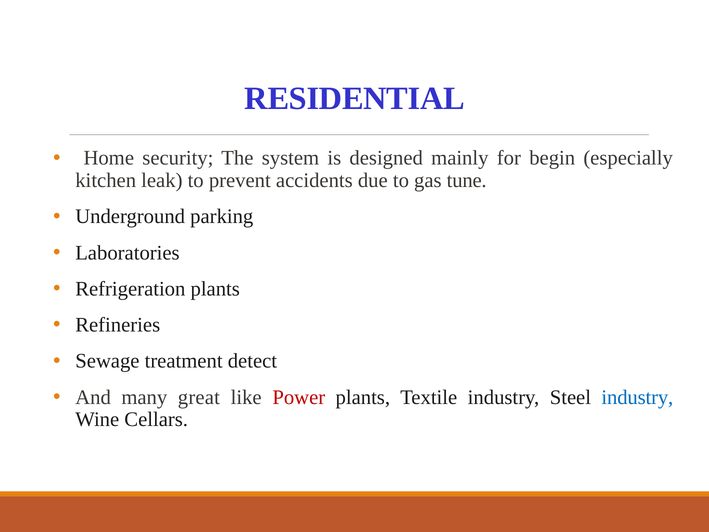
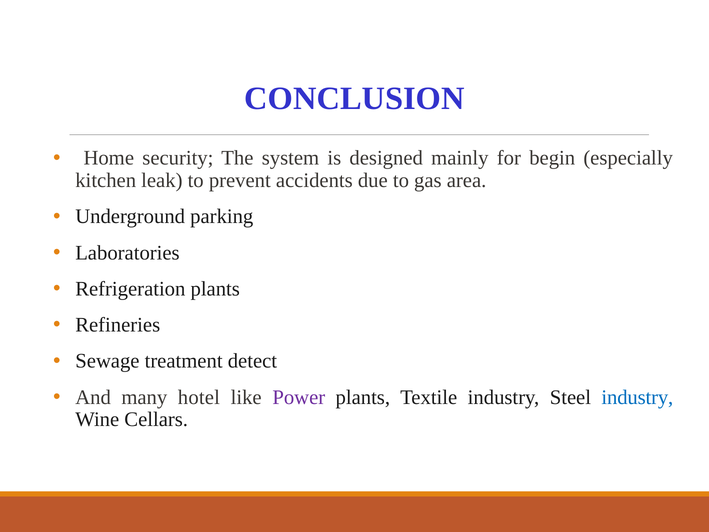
RESIDENTIAL: RESIDENTIAL -> CONCLUSION (354, 99)
tune: tune -> area (467, 180)
great: great -> hotel (199, 397)
Power colour: red -> purple (299, 397)
